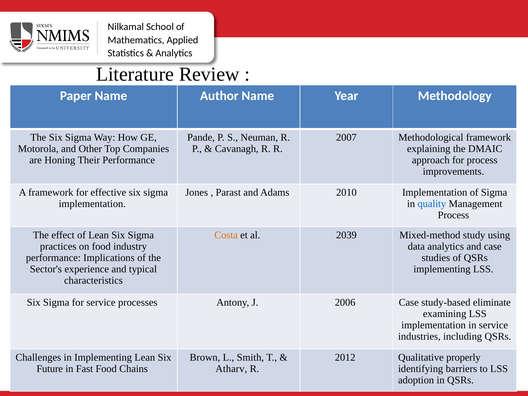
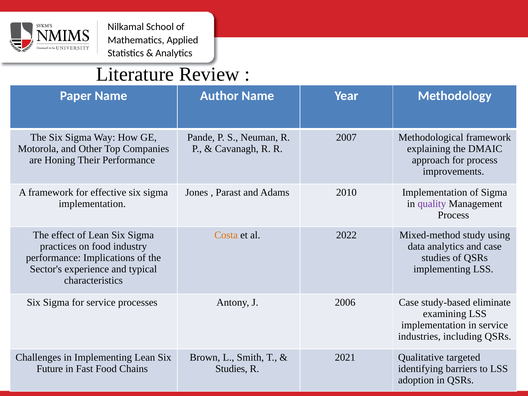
quality colour: blue -> purple (432, 204)
2039: 2039 -> 2022 (346, 235)
2012: 2012 -> 2021 (345, 357)
properly: properly -> targeted (463, 357)
Atharv: Atharv -> Studies (231, 369)
